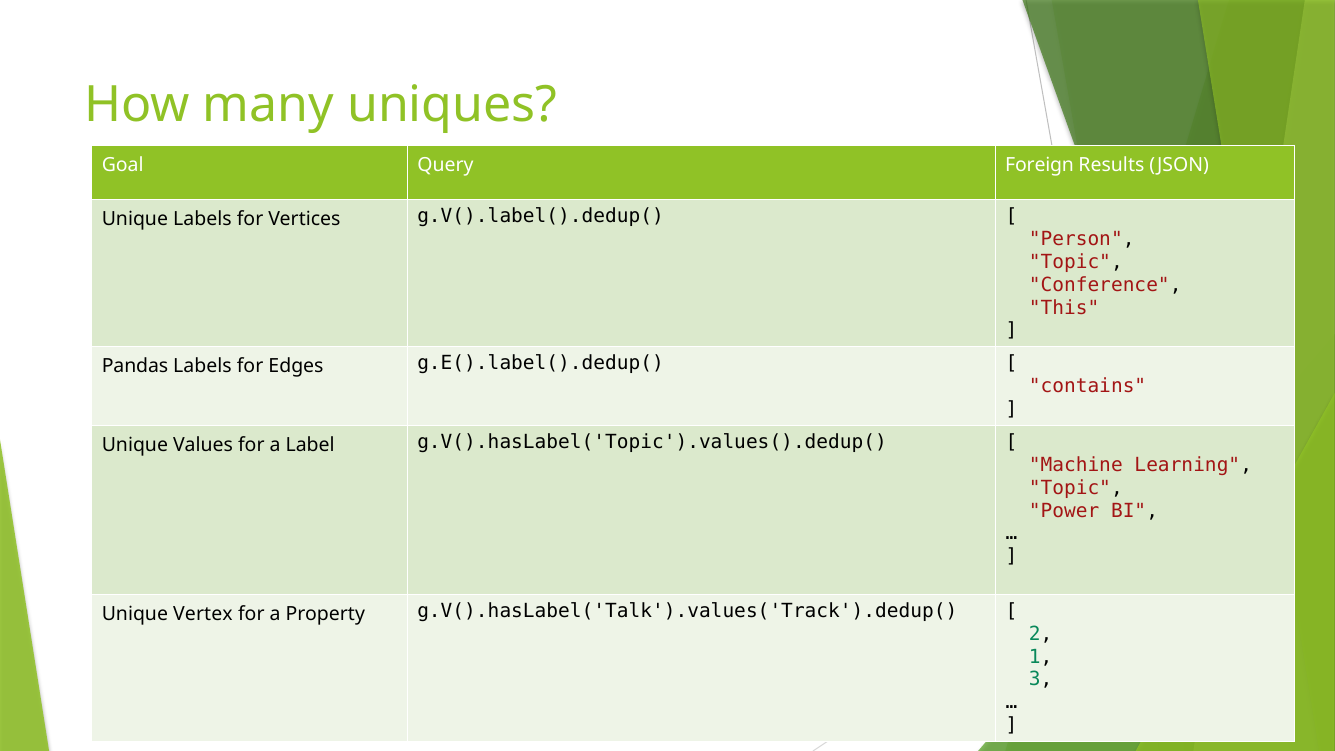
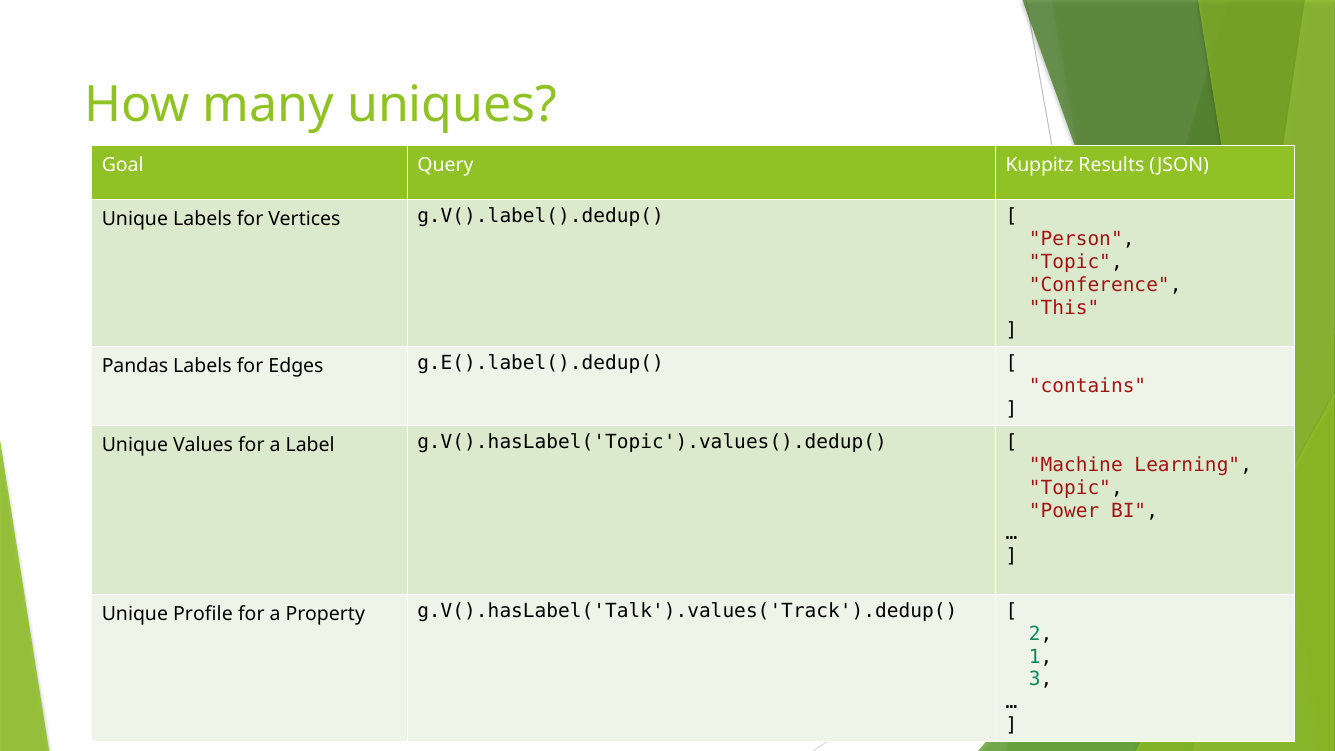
Foreign: Foreign -> Kuppitz (1040, 165)
Vertex: Vertex -> Profile (203, 614)
